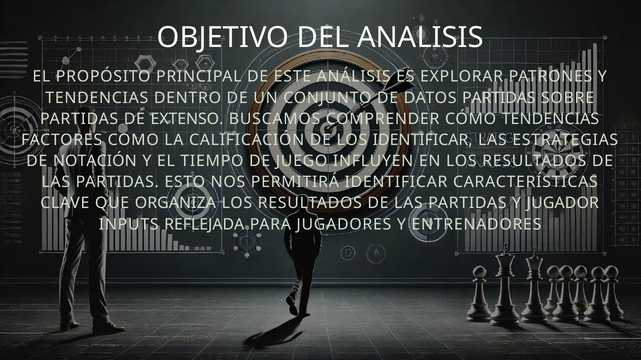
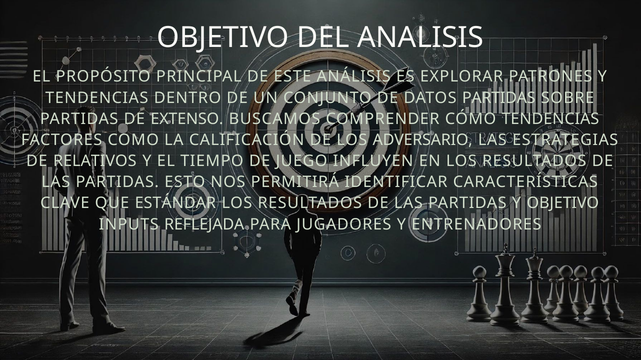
LOS IDENTIFICAR: IDENTIFICAR -> ADVERSARIO (423, 140)
NOTACIÓN: NOTACIÓN -> RELATIVOS (95, 161)
ORGANIZA: ORGANIZA -> ESTÁNDAR (175, 204)
Y JUGADOR: JUGADOR -> OBJETIVO (563, 204)
